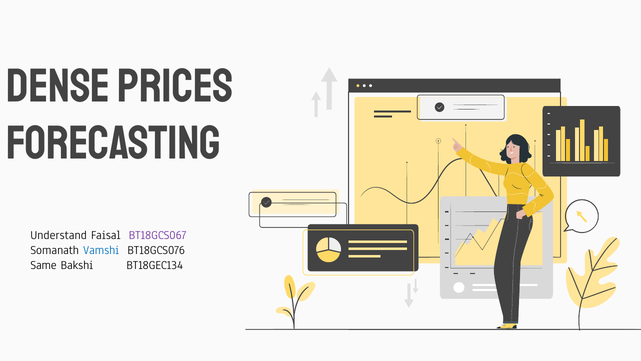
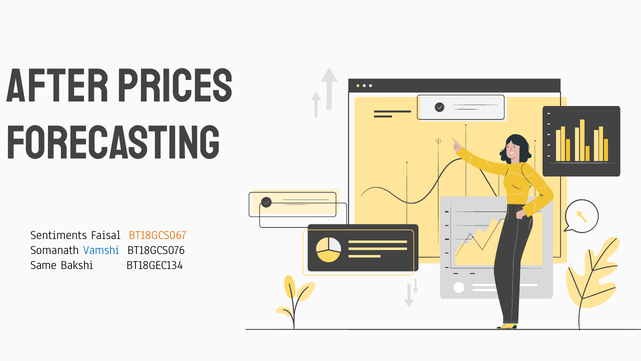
Dense: Dense -> After (58, 86)
Understand: Understand -> Sentiments (59, 235)
BT18GCS067 colour: purple -> orange (158, 235)
